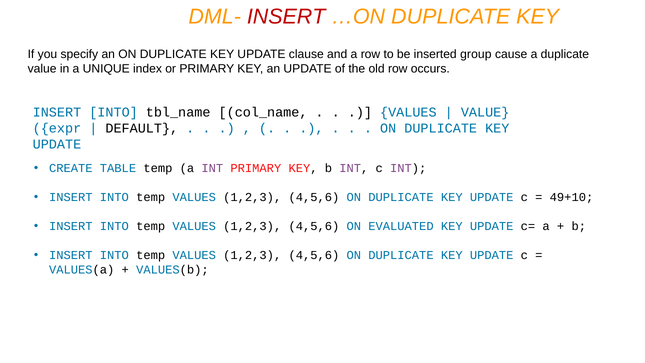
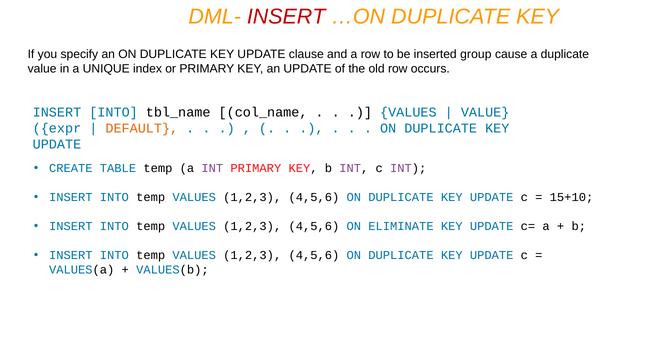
DEFAULT colour: black -> orange (142, 128)
49+10: 49+10 -> 15+10 (572, 197)
EVALUATED: EVALUATED -> ELIMINATE (401, 226)
